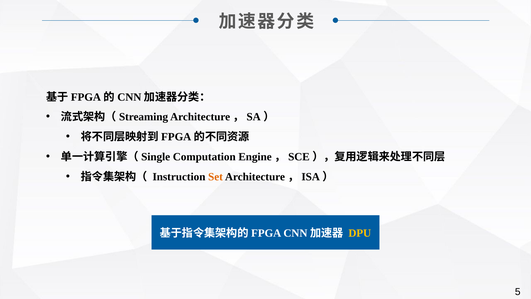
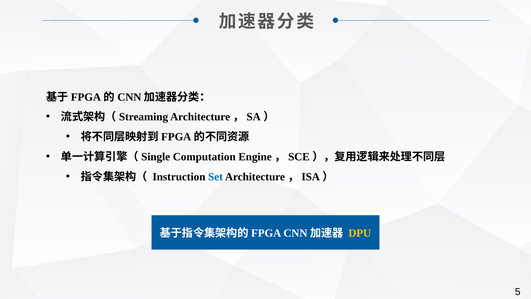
Set colour: orange -> blue (216, 177)
